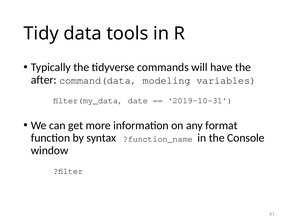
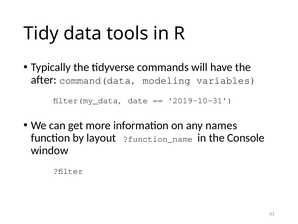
format: format -> names (221, 125)
syntax: syntax -> layout (101, 138)
